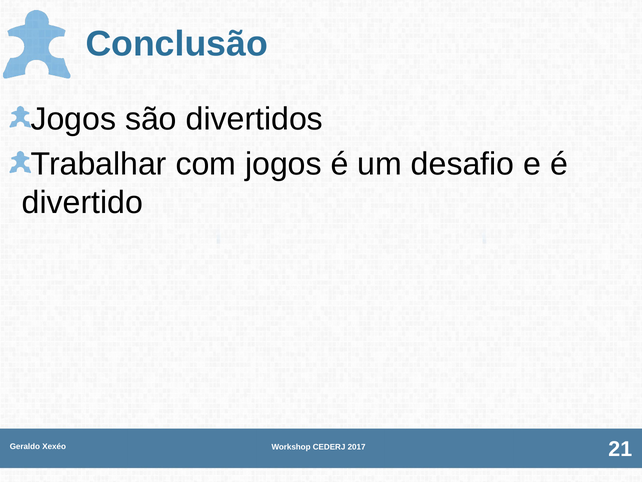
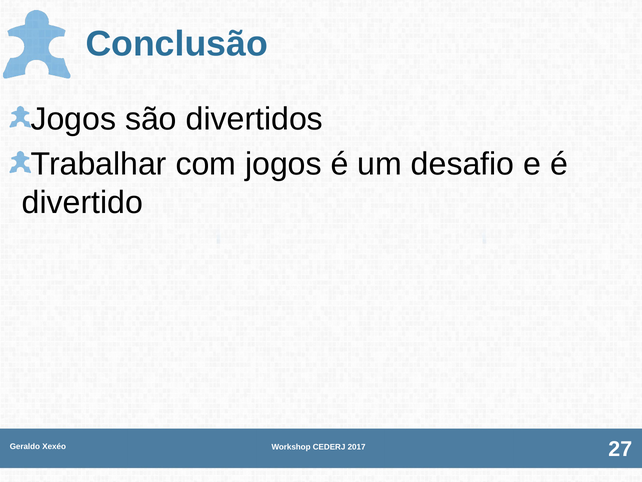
21: 21 -> 27 (620, 449)
